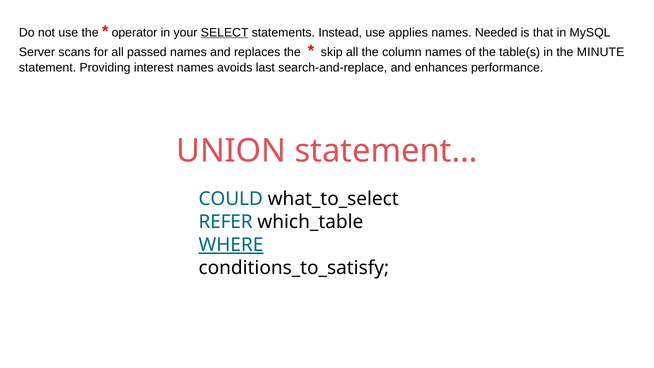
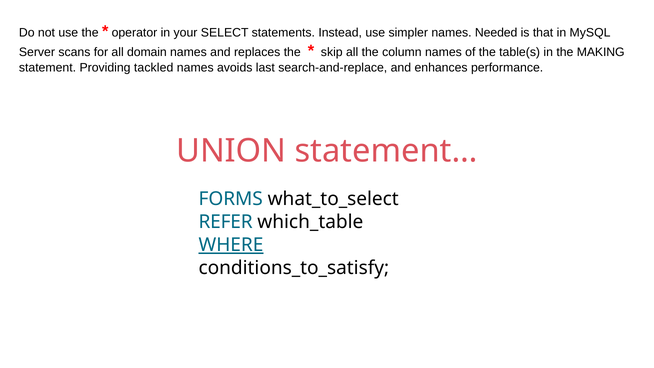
SELECT underline: present -> none (225, 33)
applies: applies -> simpler (408, 33)
passed: passed -> domain (147, 52)
MINUTE: MINUTE -> MAKING (601, 52)
interest: interest -> tackled (154, 68)
COULD: COULD -> FORMS (231, 199)
